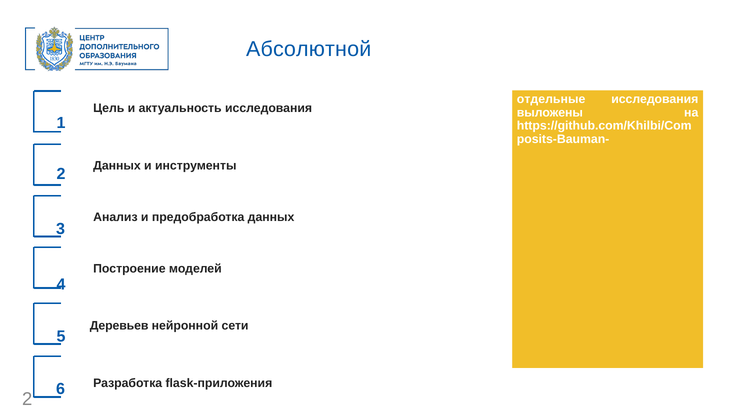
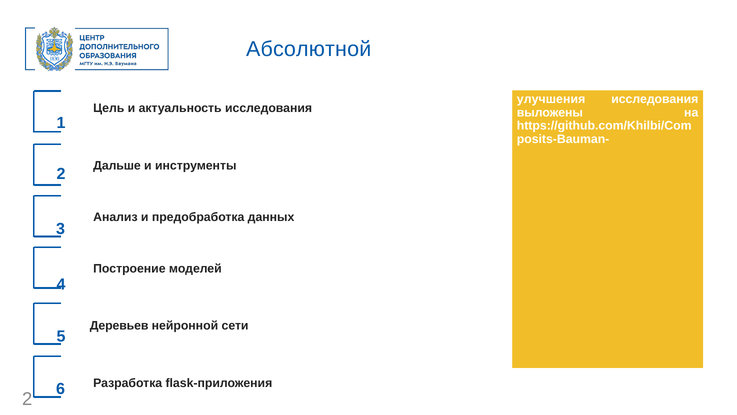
отдельные: отдельные -> улучшения (551, 99)
Данных: Данных -> Дальше (117, 165)
